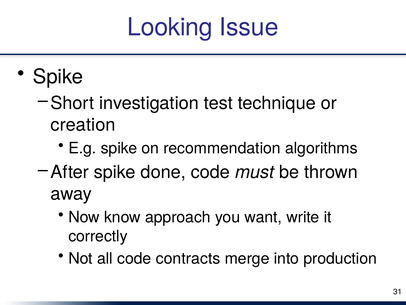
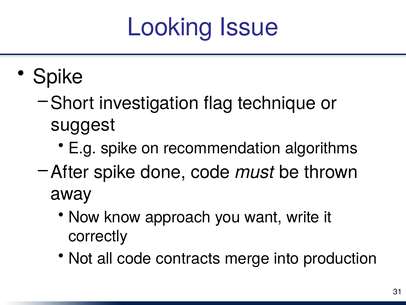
test: test -> flag (218, 103)
creation: creation -> suggest (83, 125)
